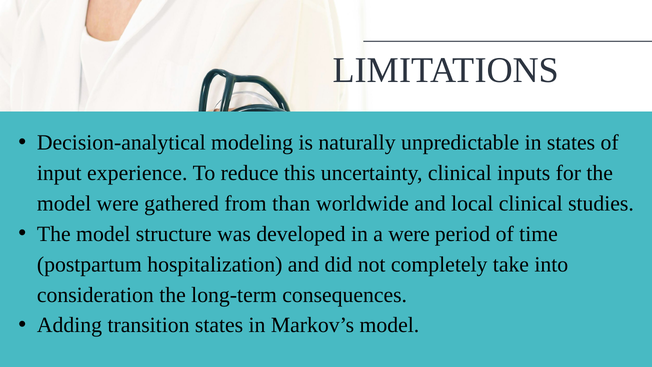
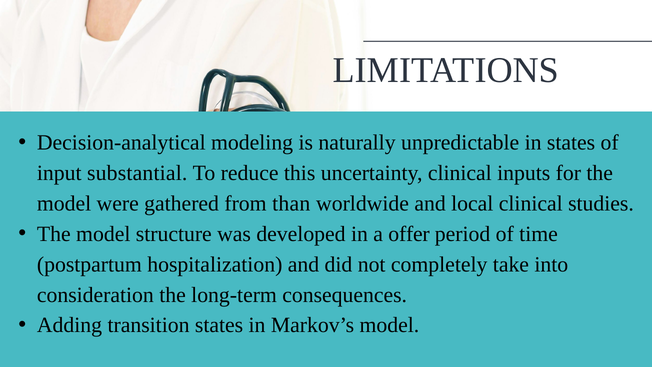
experience: experience -> substantial (137, 173)
a were: were -> offer (409, 234)
